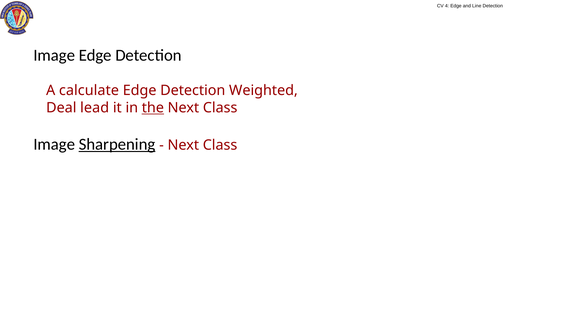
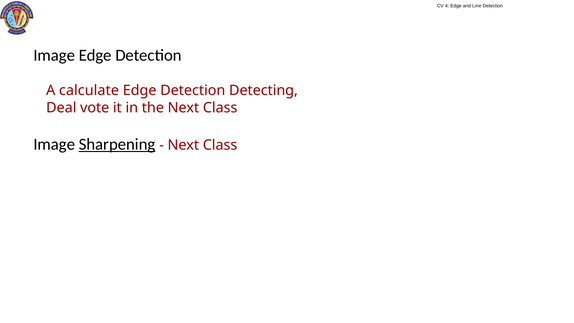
Weighted: Weighted -> Detecting (263, 91)
lead: lead -> vote (95, 108)
the underline: present -> none (153, 108)
